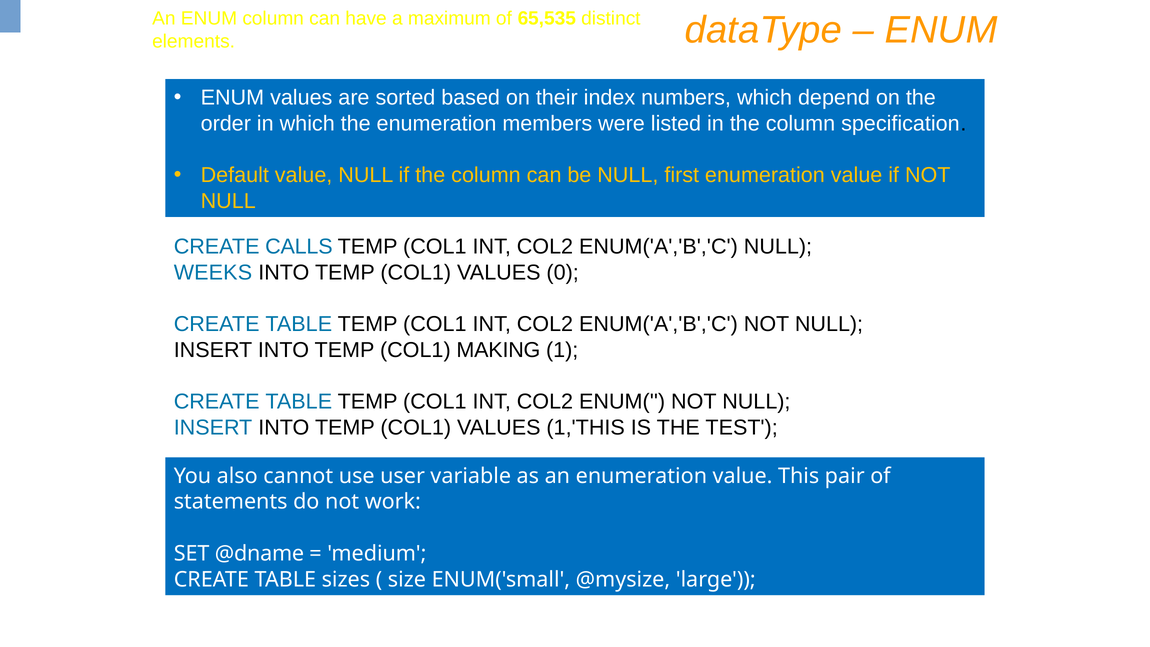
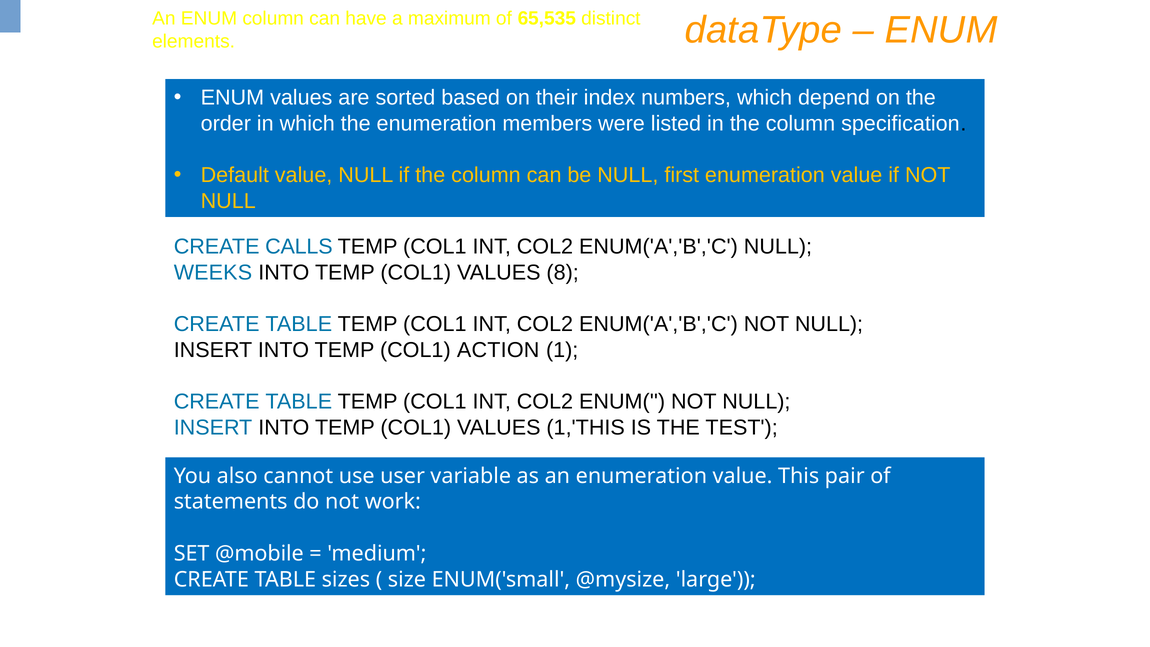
0: 0 -> 8 (563, 272)
MAKING: MAKING -> ACTION (498, 350)
@dname: @dname -> @mobile (259, 554)
